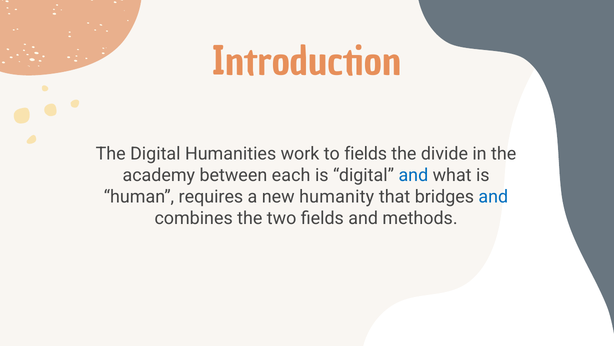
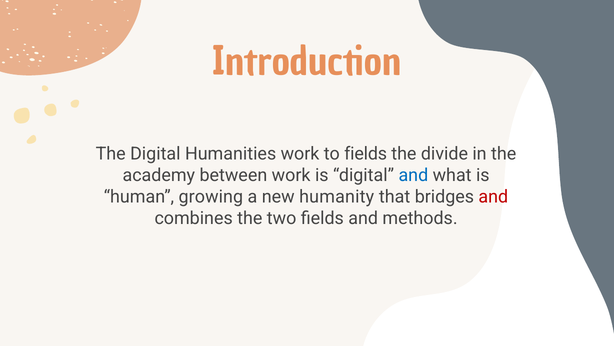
between each: each -> work (291, 175)
requires: requires -> growing (211, 196)
and colour: blue -> red (493, 196)
